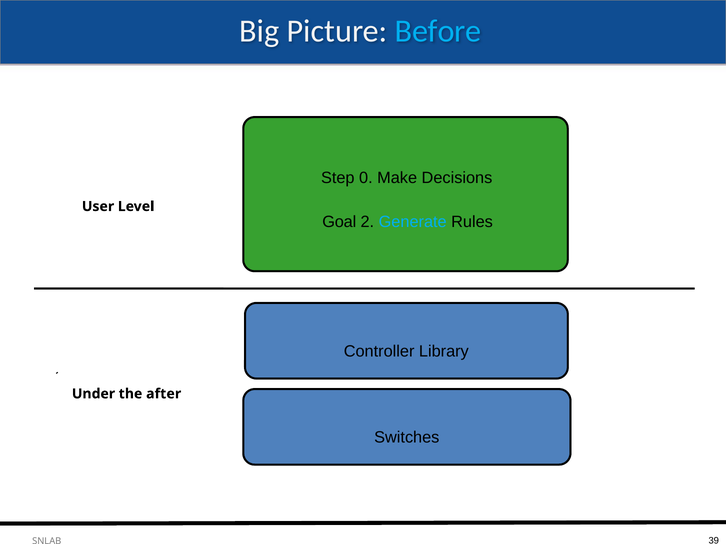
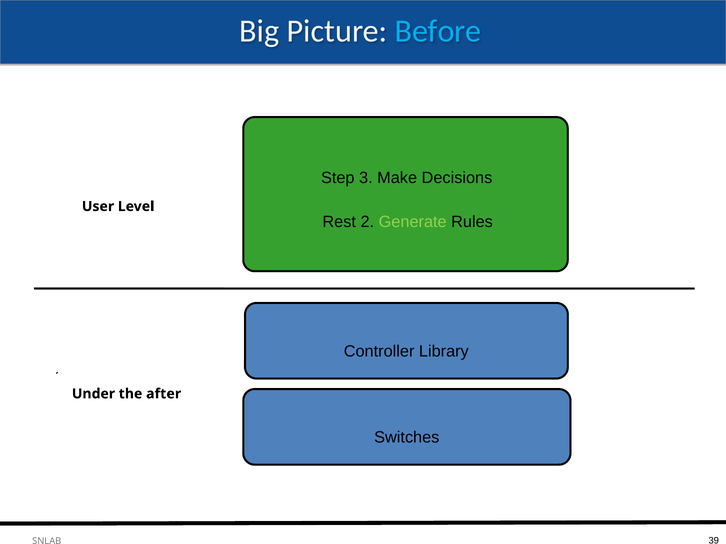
0: 0 -> 3 (366, 178)
Goal: Goal -> Rest (339, 222)
Generate colour: light blue -> light green (413, 222)
